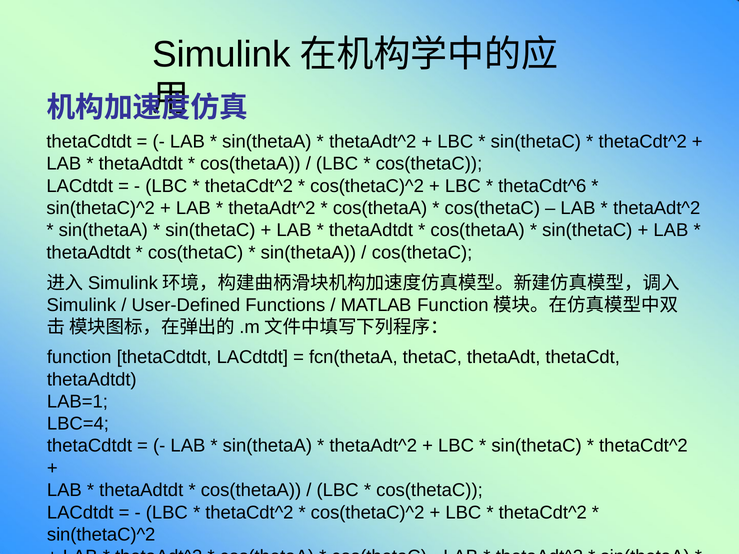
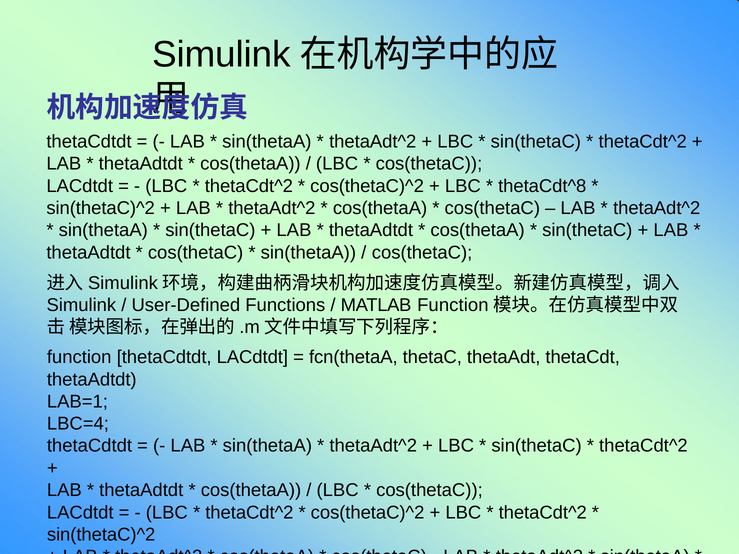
thetaCdt^6: thetaCdt^6 -> thetaCdt^8 (542, 186)
